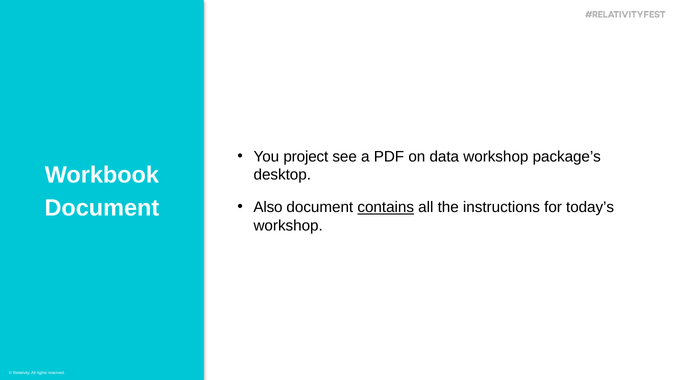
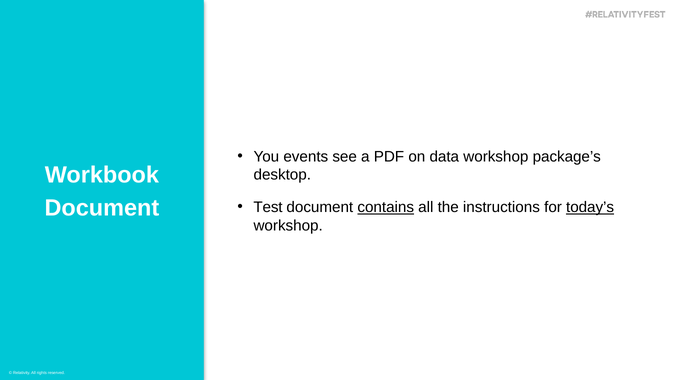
project: project -> events (306, 156)
Also: Also -> Test (268, 207)
today’s underline: none -> present (590, 207)
